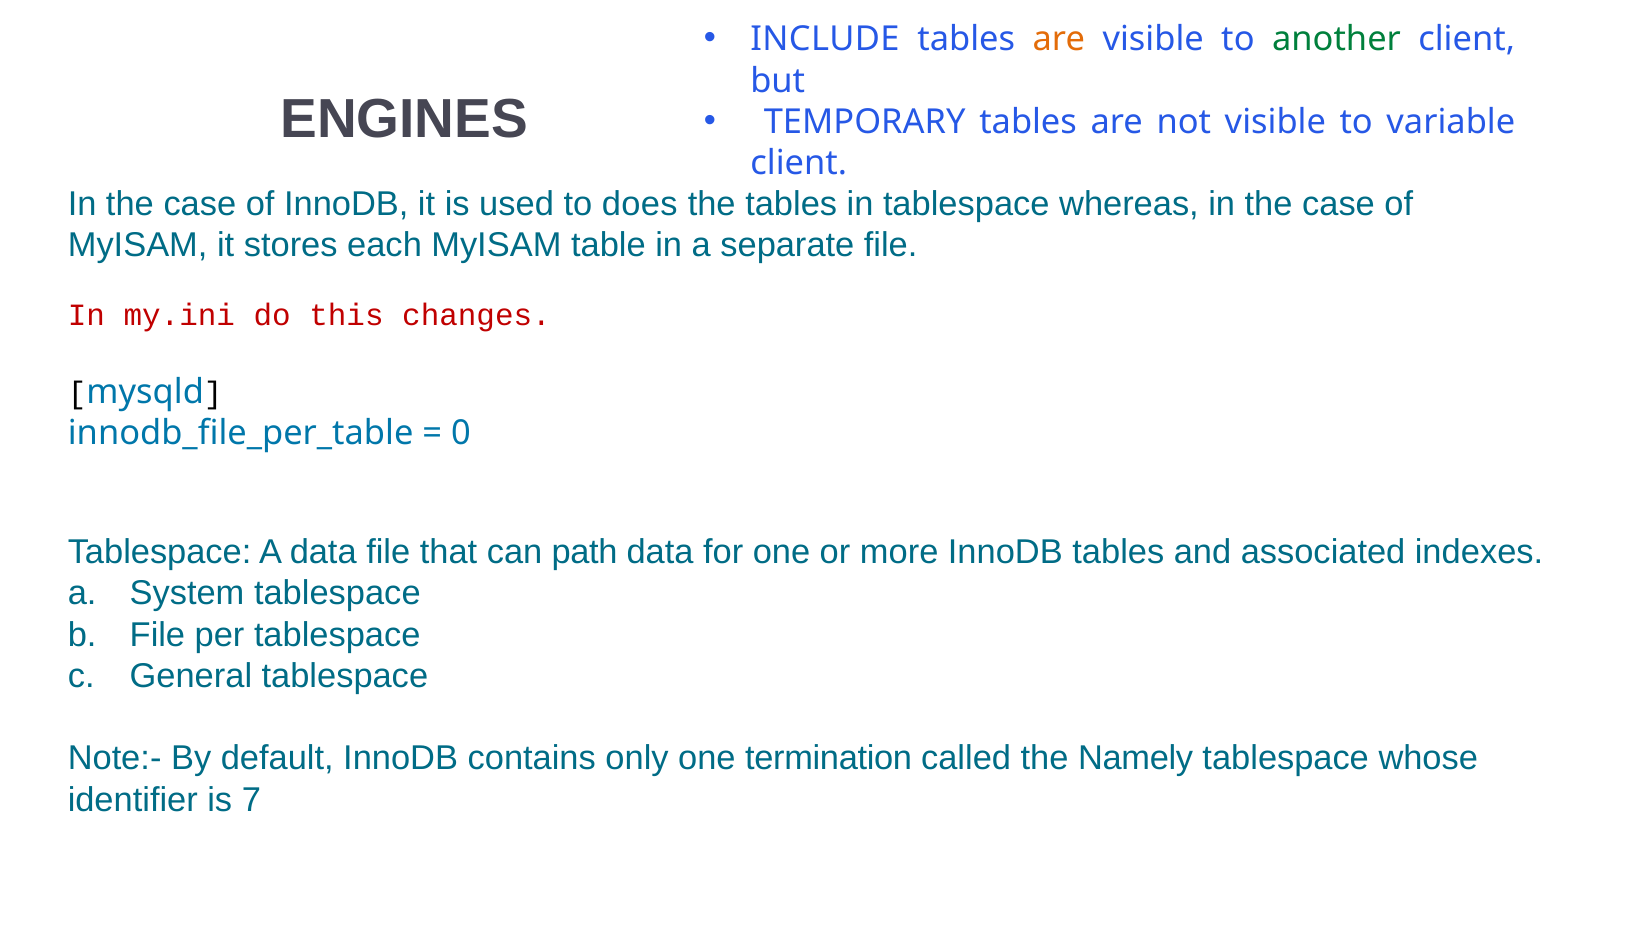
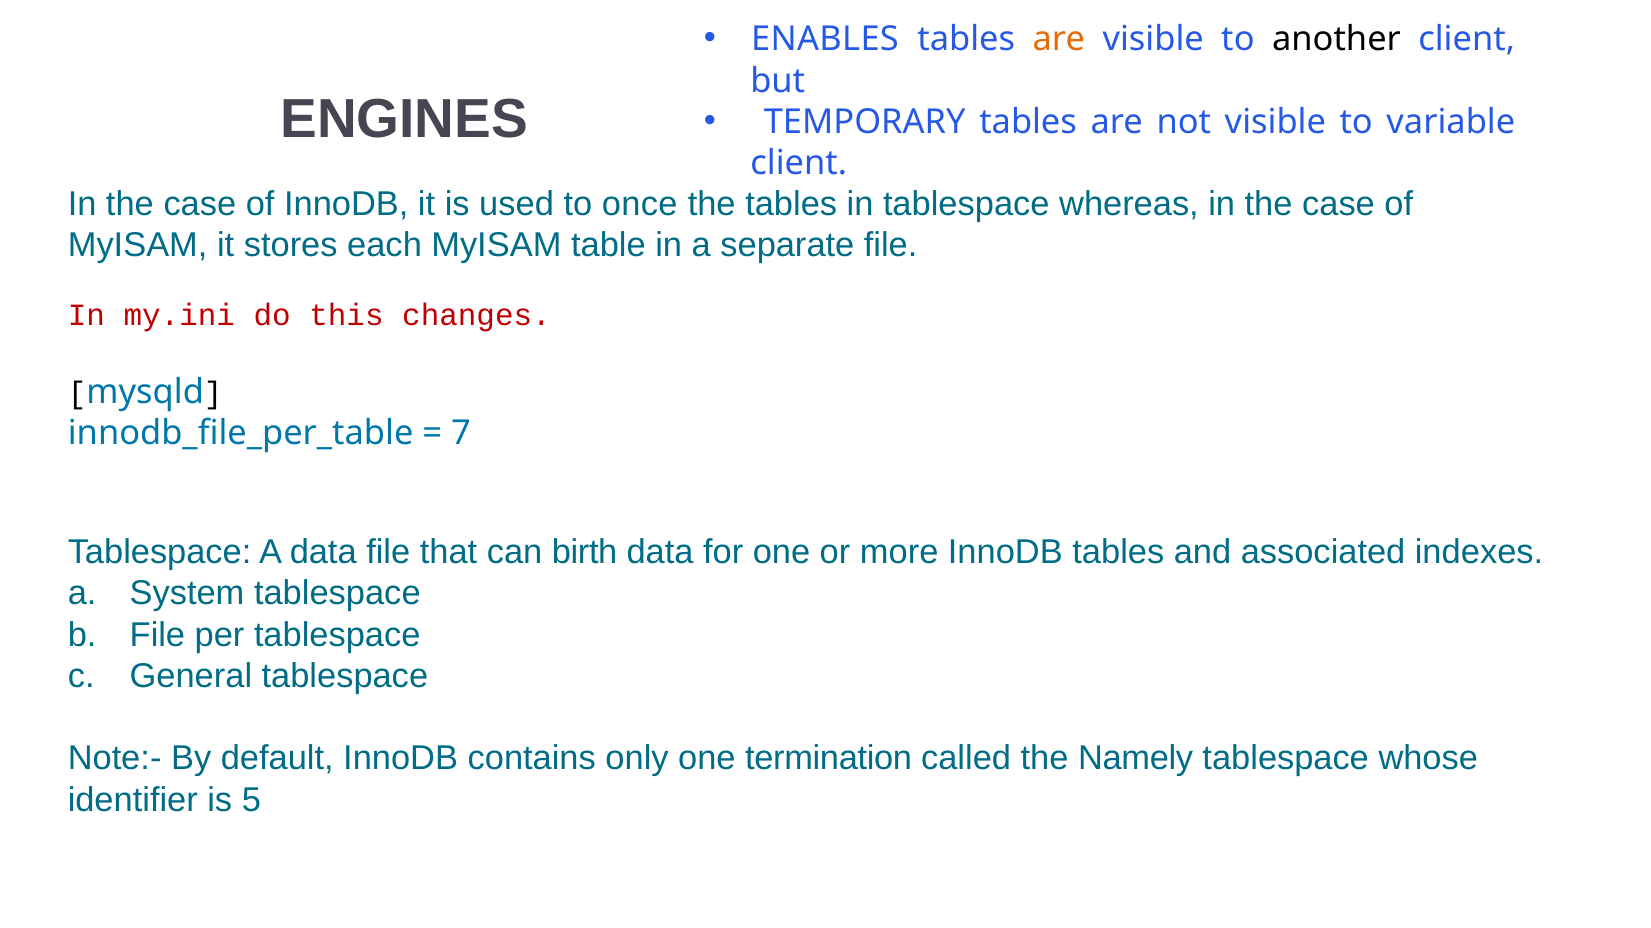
INCLUDE: INCLUDE -> ENABLES (825, 39)
another colour: green -> black (1336, 39)
does: does -> once (640, 205)
0: 0 -> 7 (461, 434)
path: path -> birth (585, 553)
7: 7 -> 5 (251, 800)
